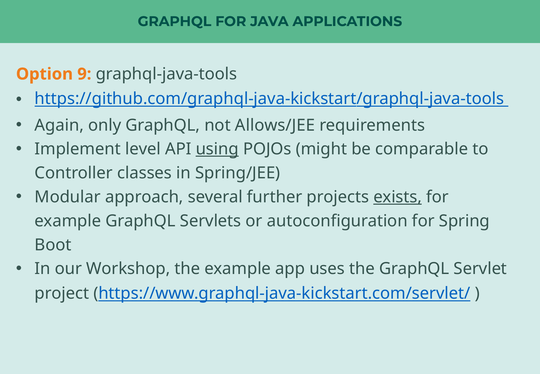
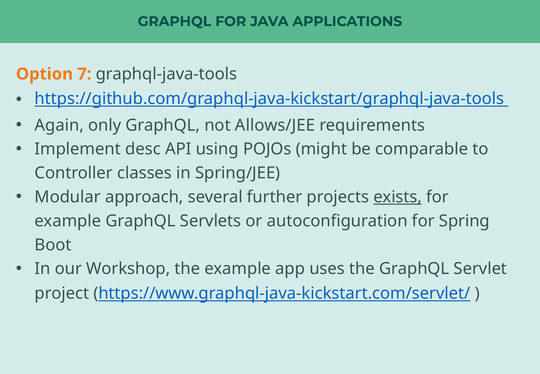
9: 9 -> 7 (84, 74)
level: level -> desc (143, 149)
using underline: present -> none (217, 149)
